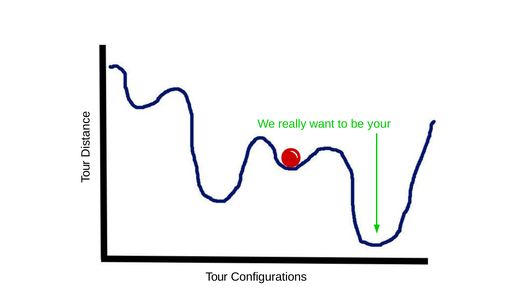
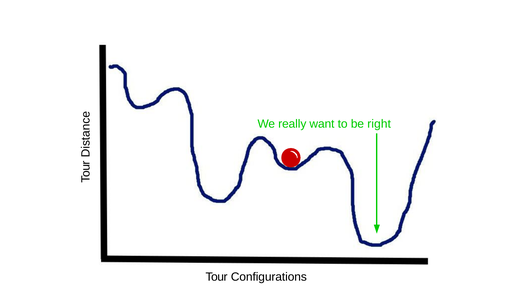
your: your -> right (379, 124)
